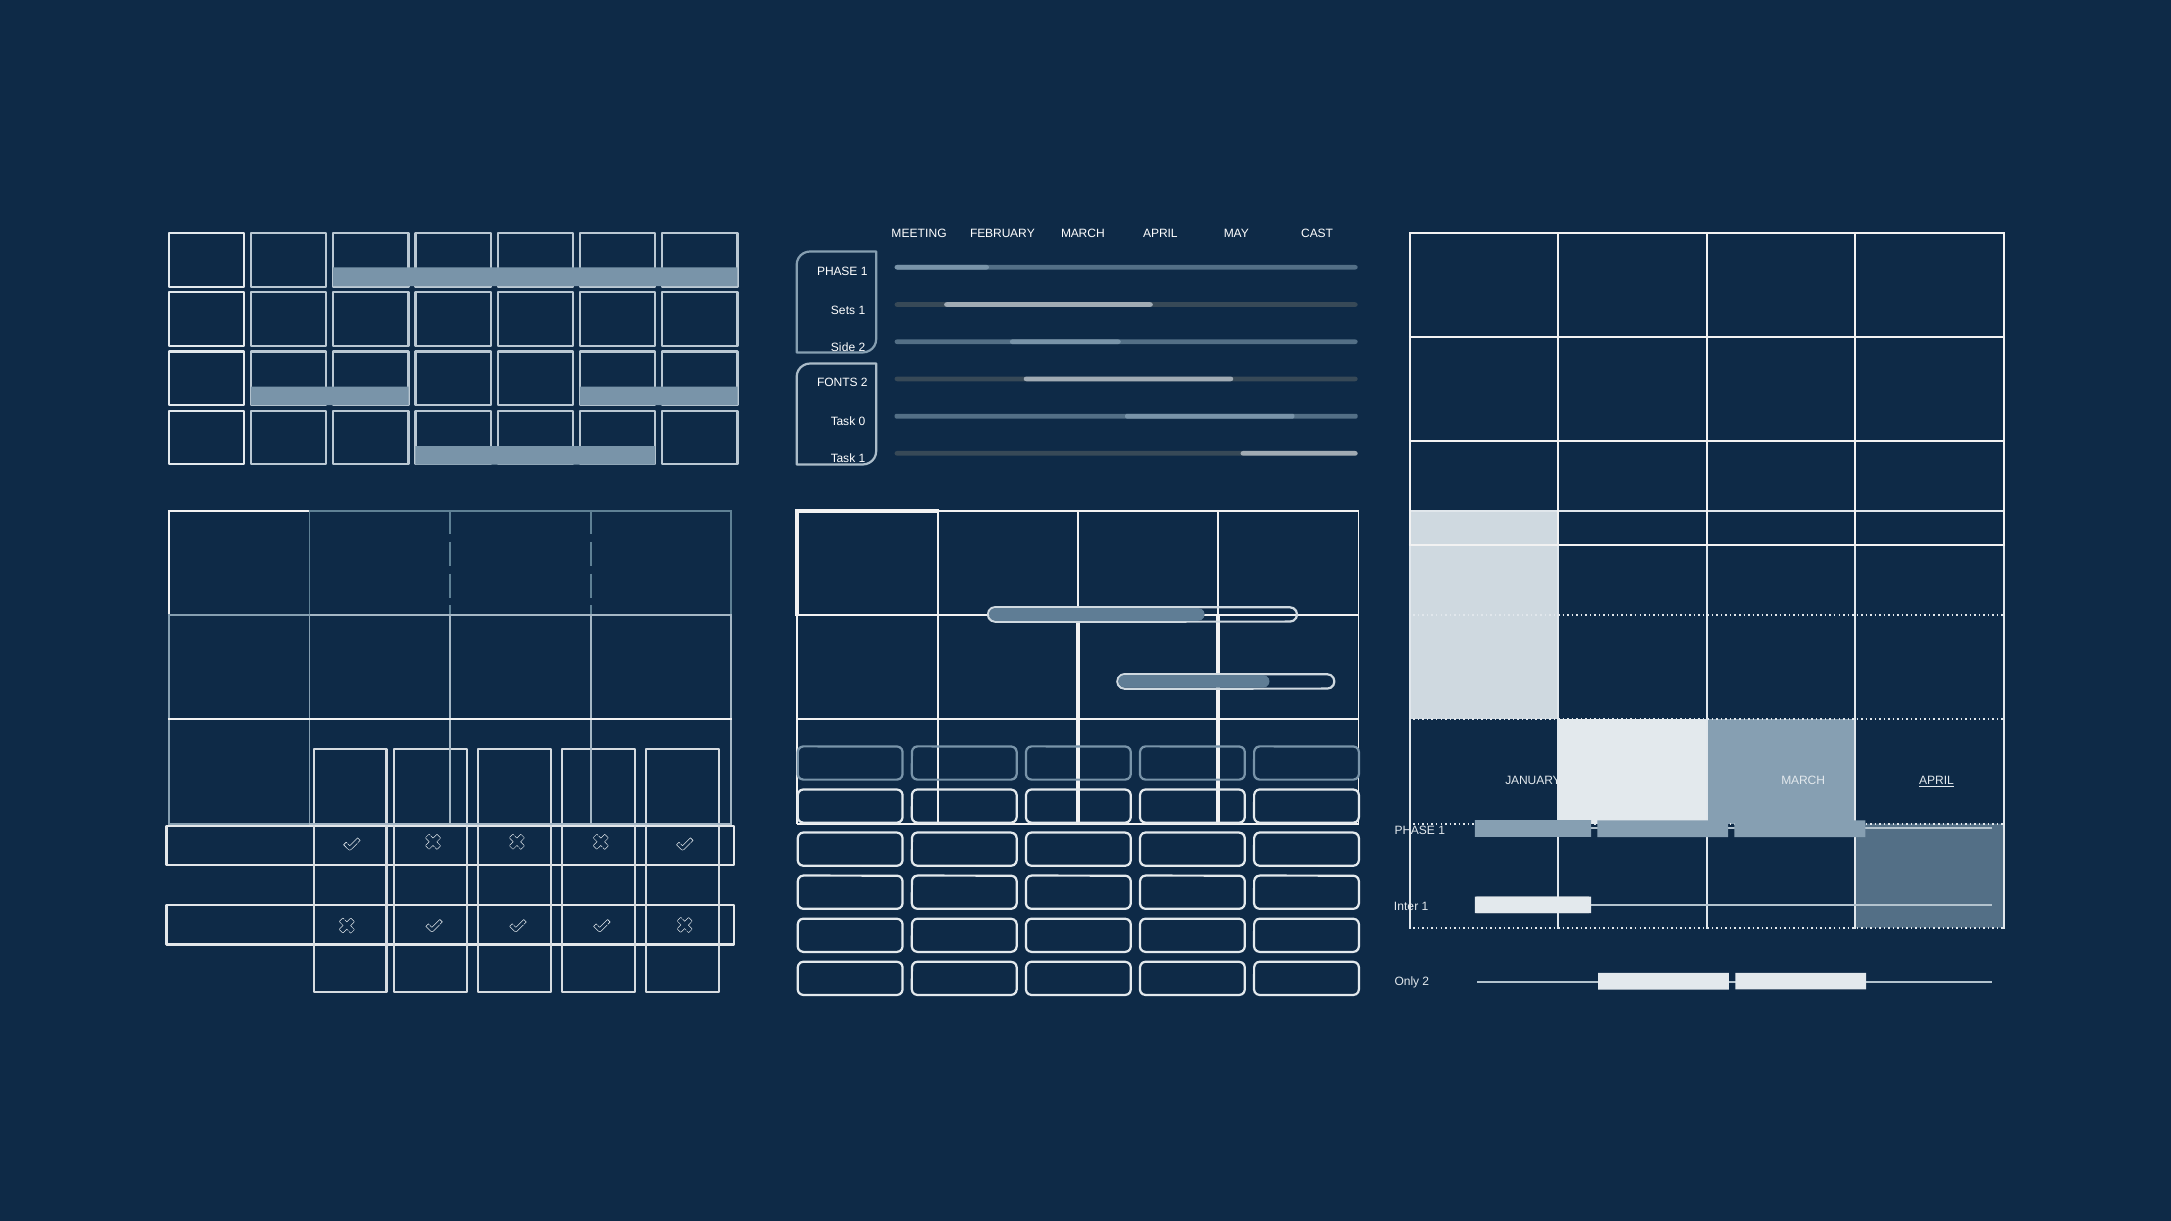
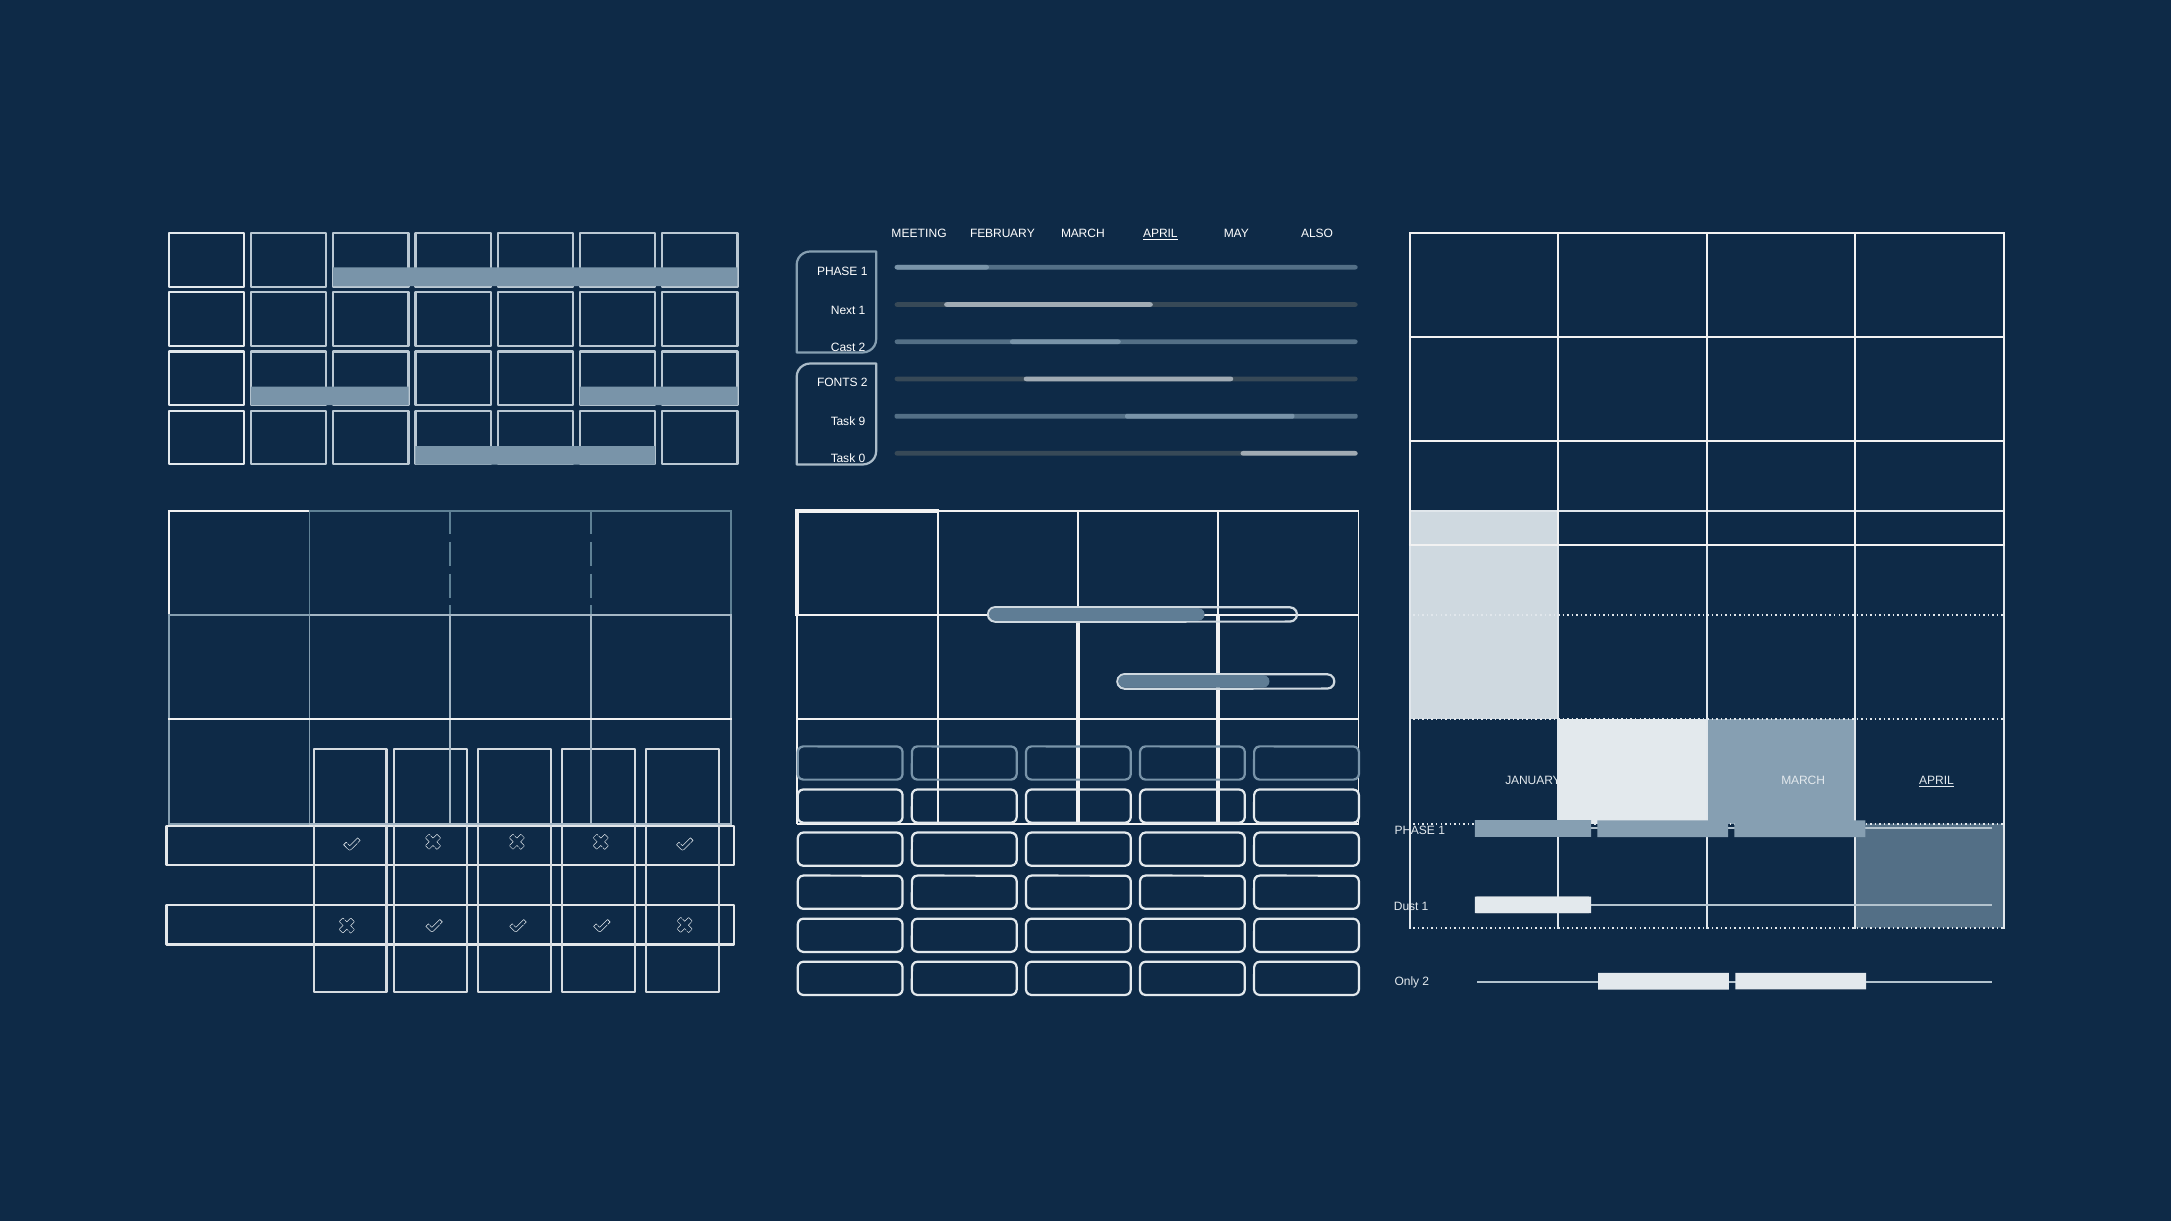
APRIL underline: none -> present (1160, 234)
CAST: CAST -> ALSO (1317, 234)
Sets: Sets -> Next (843, 310)
Side: Side -> Cast (843, 347)
0: 0 -> 9 (862, 422)
Task 1: 1 -> 0 (862, 459)
Inter: Inter -> Dust (1406, 907)
